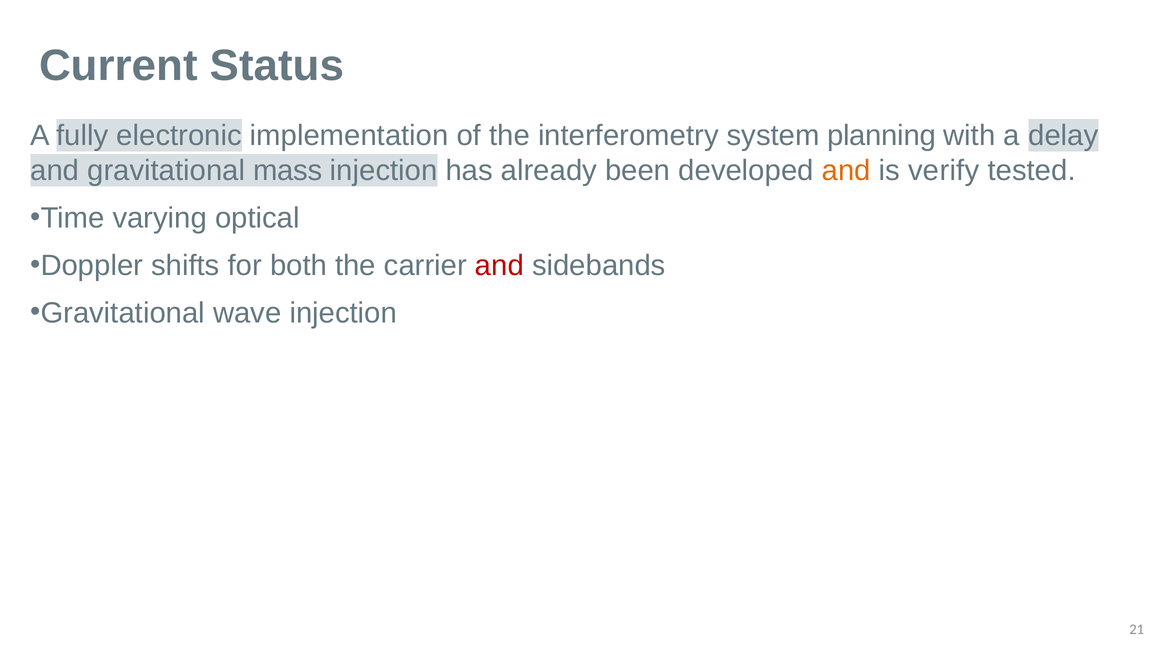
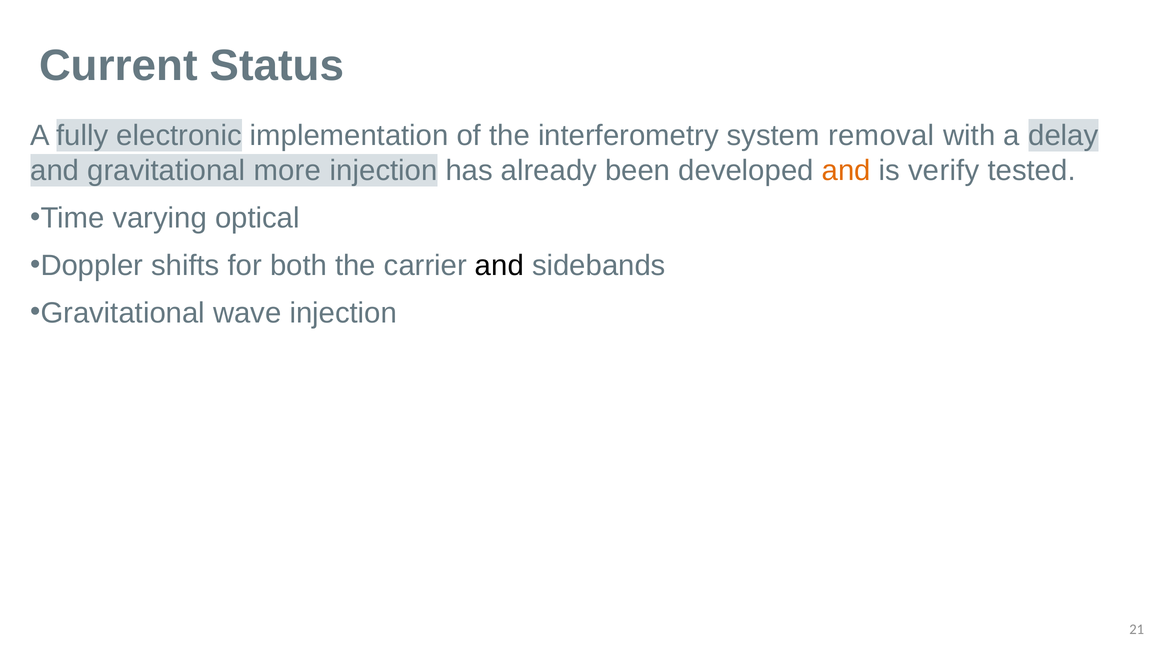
planning: planning -> removal (881, 136)
mass: mass -> more (287, 171)
and colour: red -> black (499, 266)
